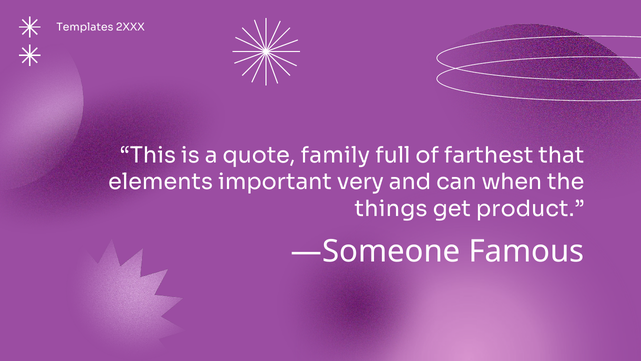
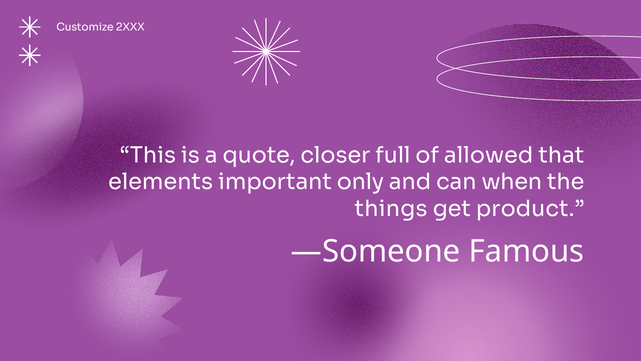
Templates: Templates -> Customize (85, 27)
family: family -> closer (335, 155)
farthest: farthest -> allowed (489, 155)
very: very -> only (360, 182)
